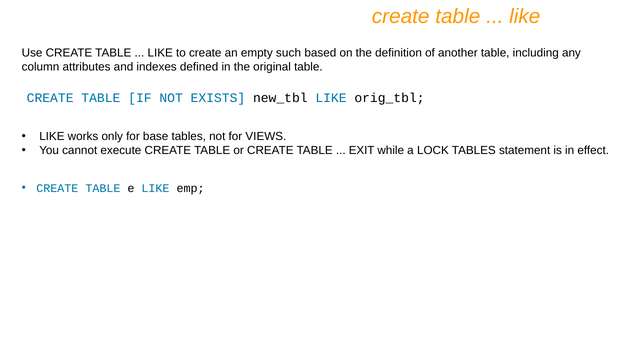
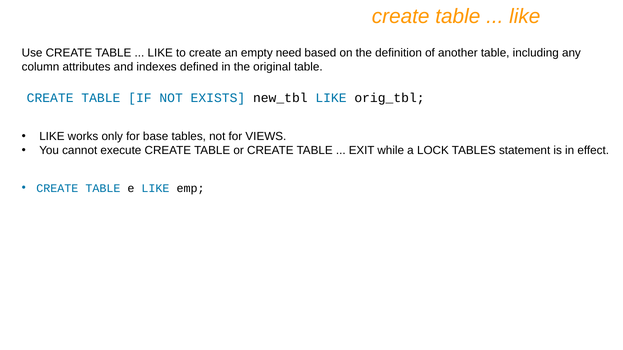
such: such -> need (289, 53)
